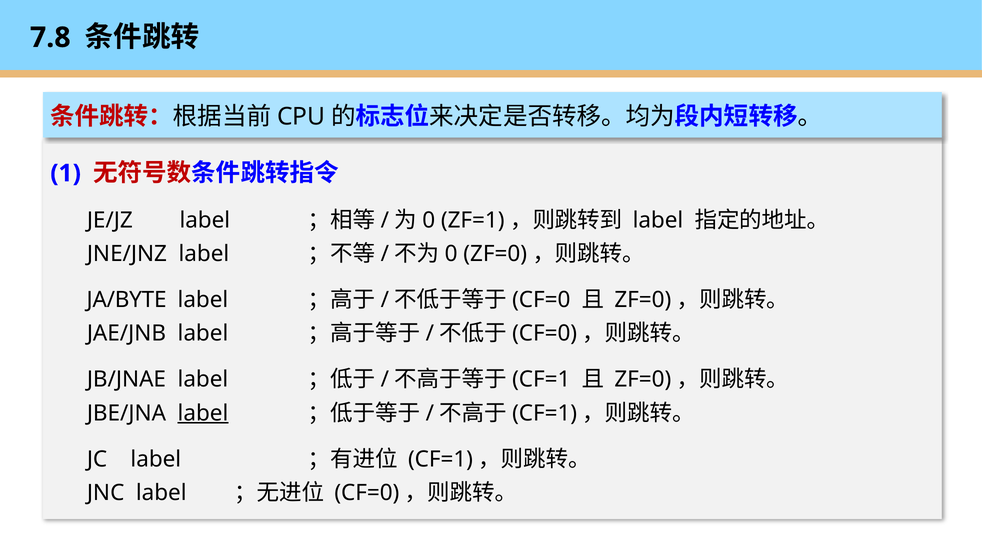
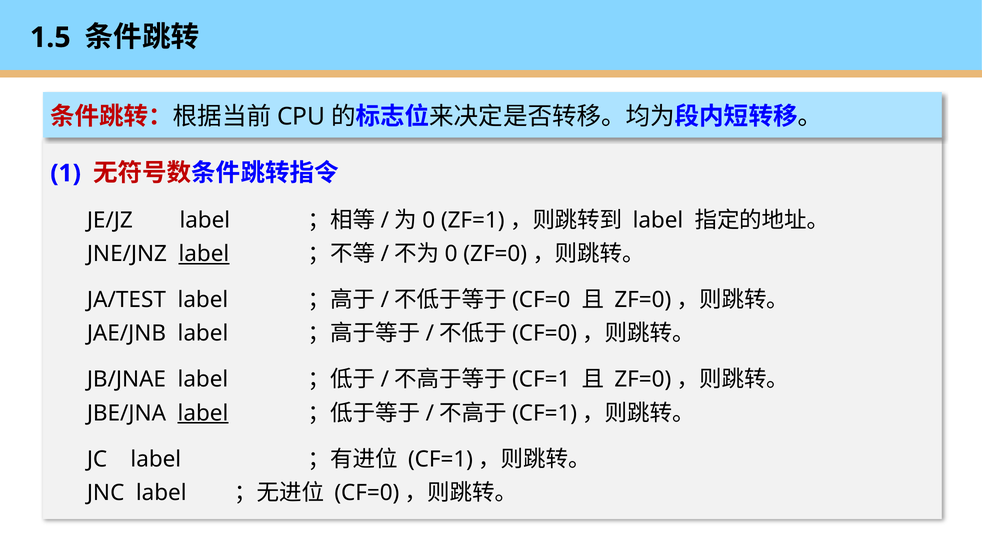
7.8: 7.8 -> 1.5 (50, 38)
label underline: none -> present (204, 254)
JA/BYTE: JA/BYTE -> JA/TEST (126, 300)
